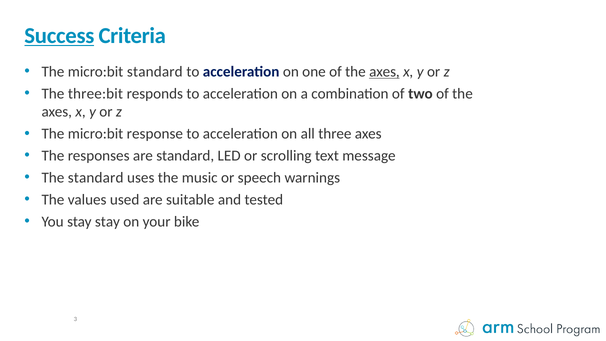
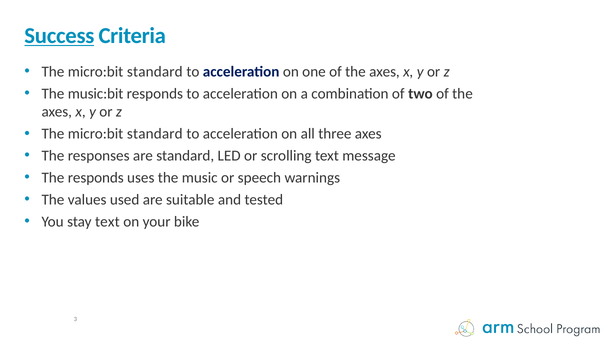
axes underline: present -> none (384, 72)
three:bit: three:bit -> music:bit (96, 94)
response: response -> standard (155, 134)
The standard: standard -> responds (96, 178)
stay stay: stay -> text (107, 222)
